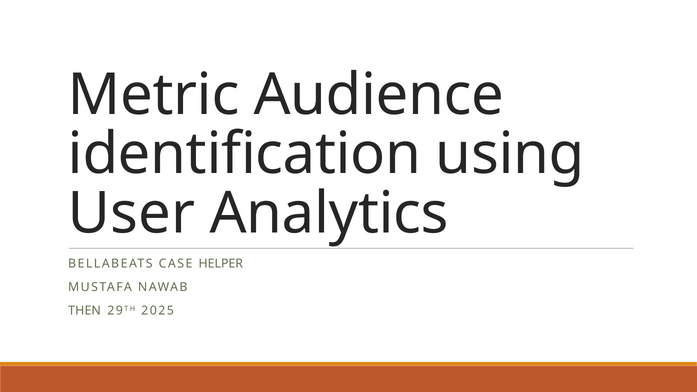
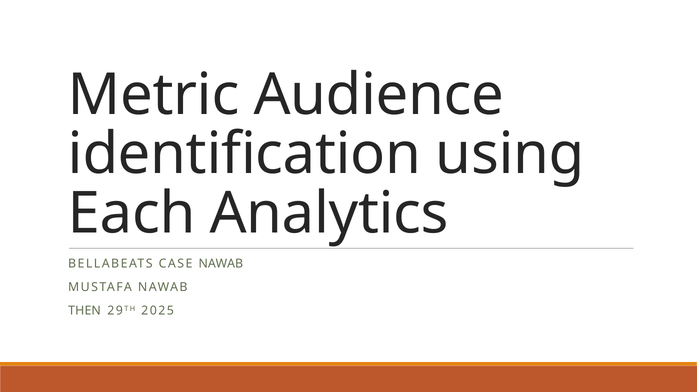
User: User -> Each (132, 214)
CASE HELPER: HELPER -> NAWAB (221, 264)
